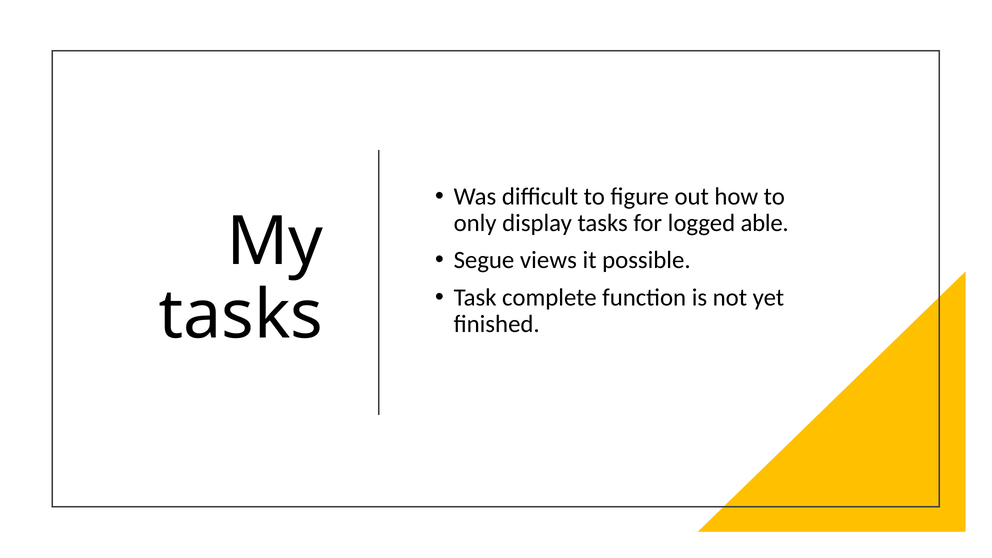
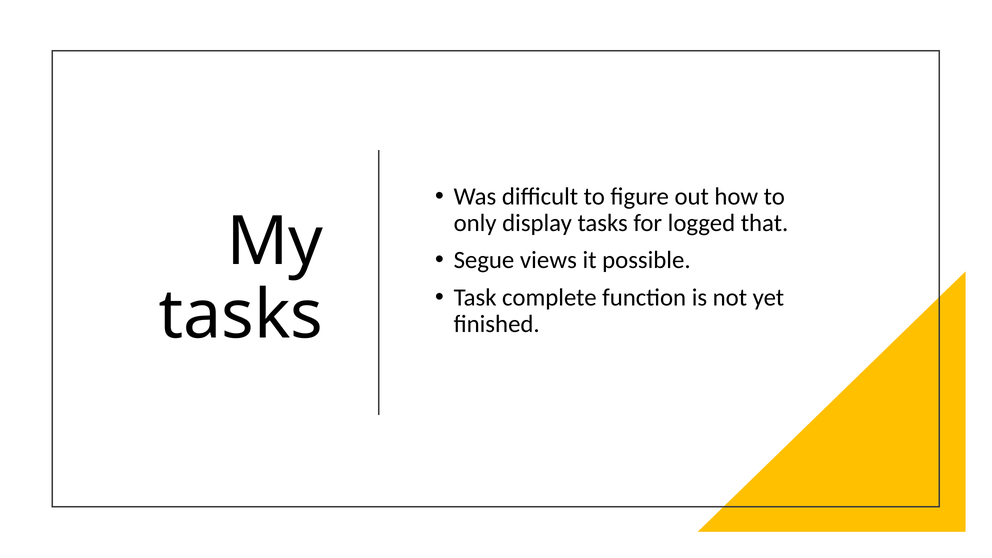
able: able -> that (765, 223)
